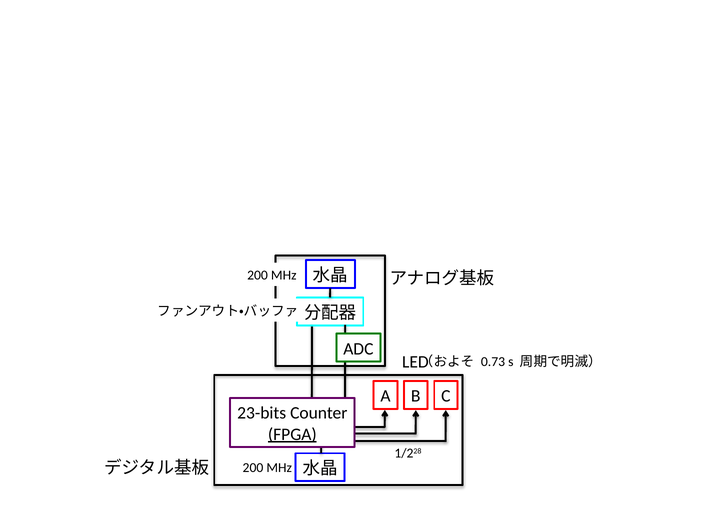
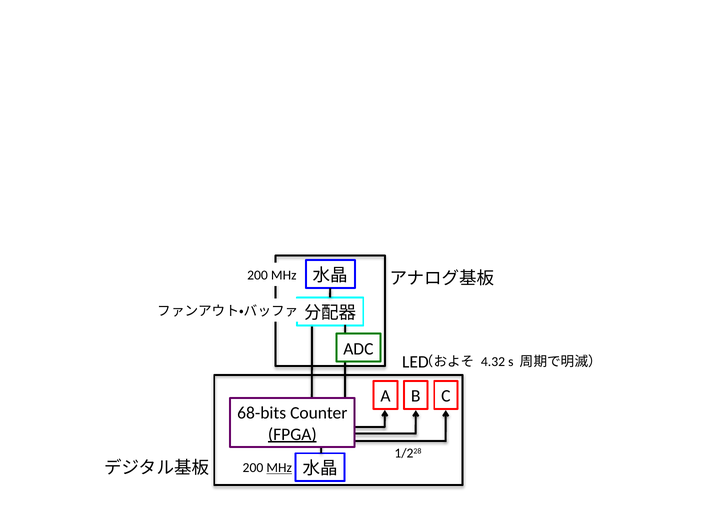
0.73: 0.73 -> 4.32 (493, 362)
23-bits: 23-bits -> 68-bits (262, 413)
MHz underline: none -> present (279, 468)
